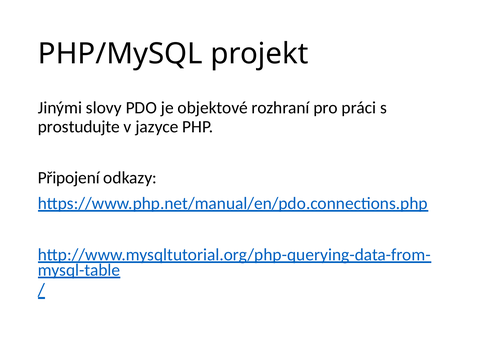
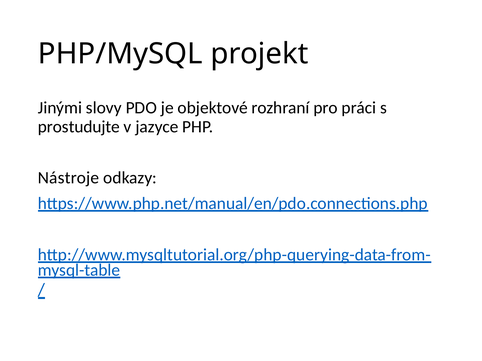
Připojení: Připojení -> Nástroje (69, 178)
